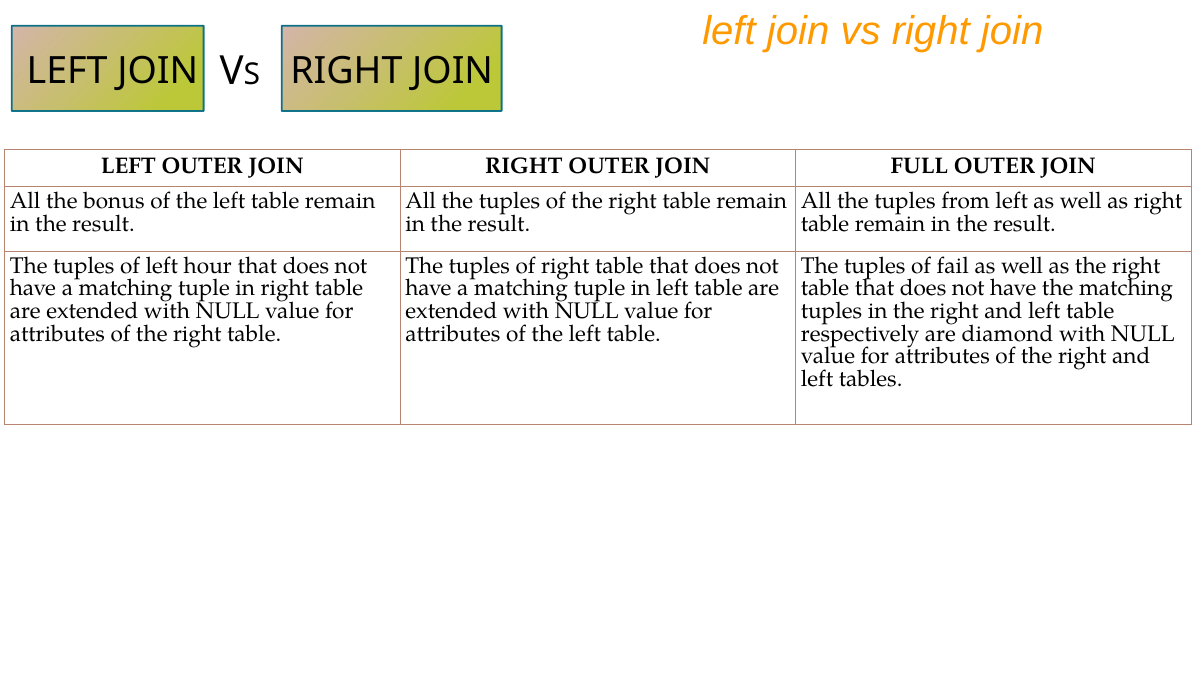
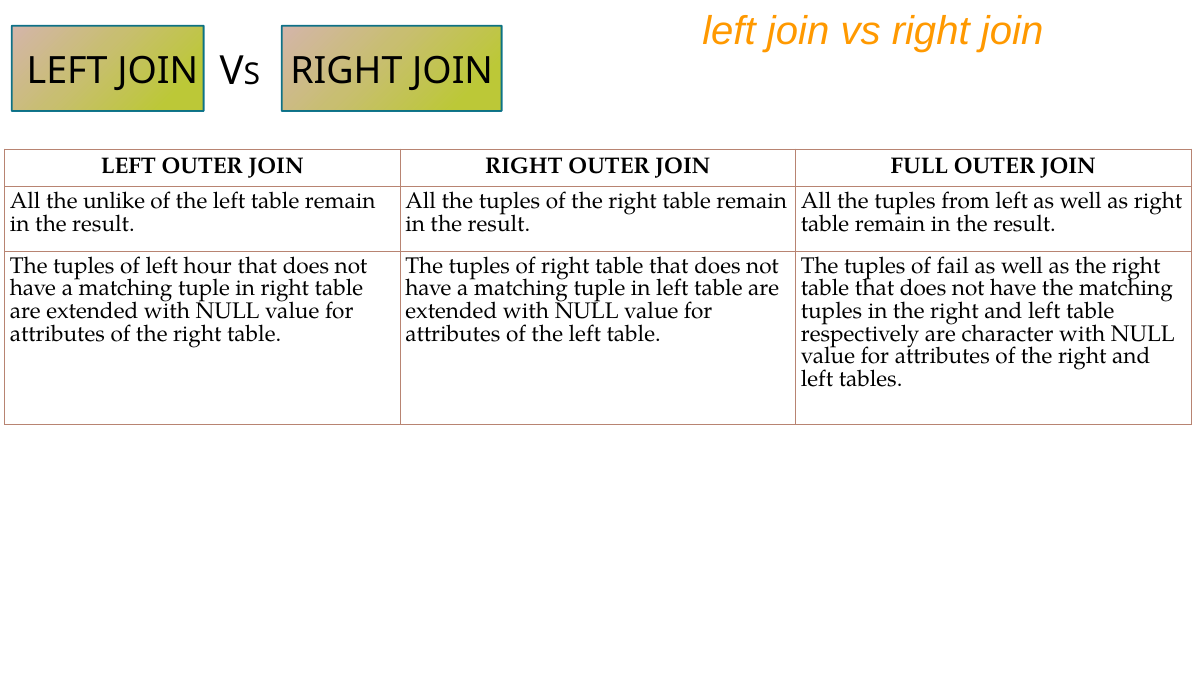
bonus: bonus -> unlike (114, 201)
diamond: diamond -> character (1008, 334)
